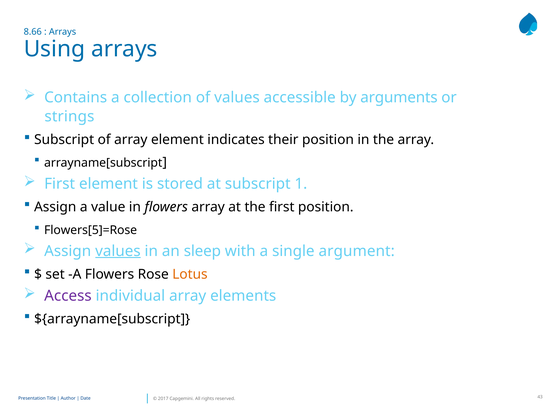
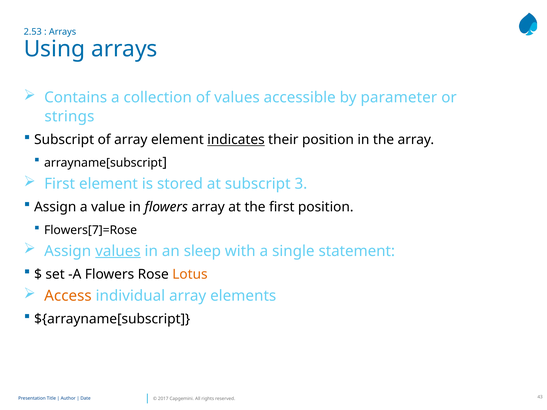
8.66: 8.66 -> 2.53 (33, 32)
arguments: arguments -> parameter (399, 98)
indicates underline: none -> present (236, 140)
1: 1 -> 3 (301, 184)
Flowers[5]=Rose: Flowers[5]=Rose -> Flowers[7]=Rose (91, 230)
argument: argument -> statement (357, 251)
Access colour: purple -> orange (68, 296)
